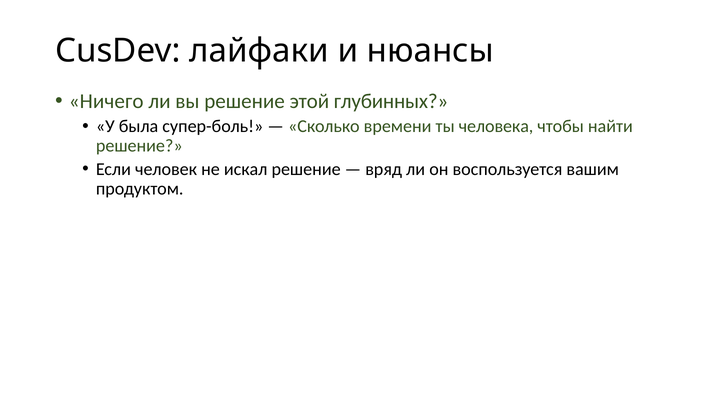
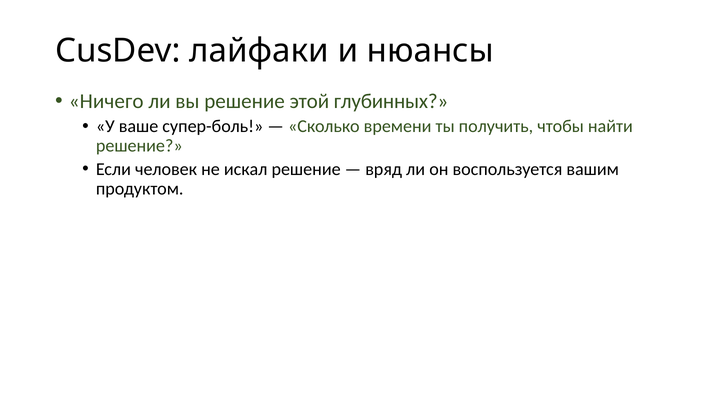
была: была -> ваше (139, 126)
человека: человека -> получить (496, 126)
